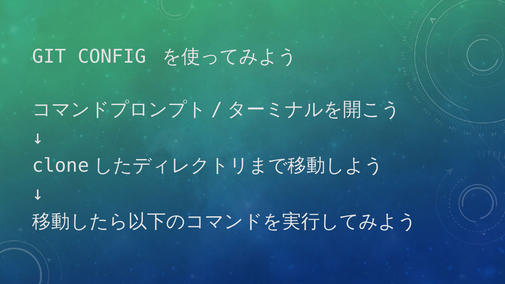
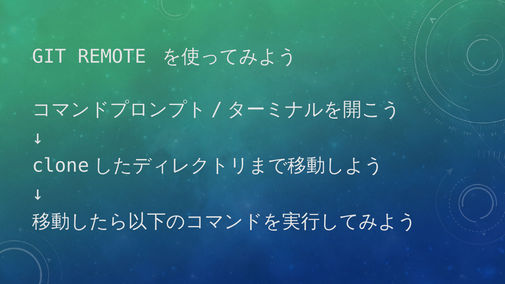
CONFIG: CONFIG -> REMOTE (112, 57)
